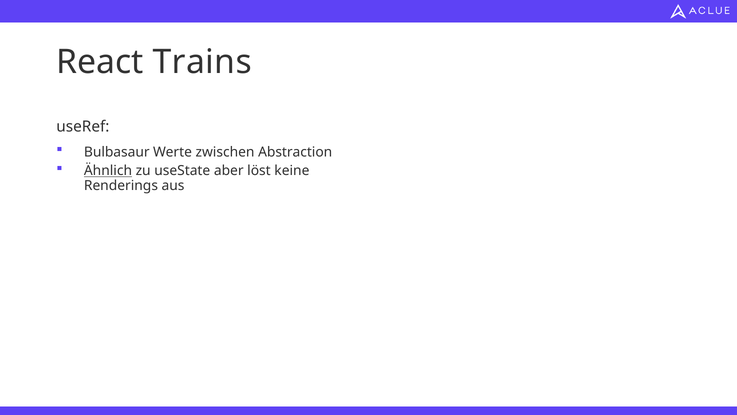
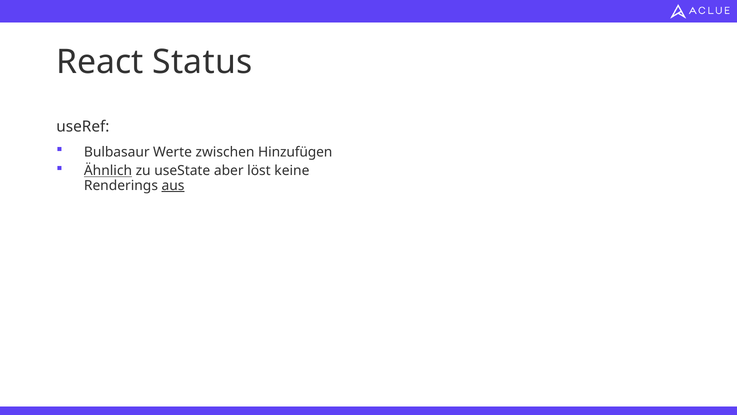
Trains: Trains -> Status (202, 62)
Abstraction: Abstraction -> Hinzufügen (295, 152)
aus underline: none -> present (173, 186)
